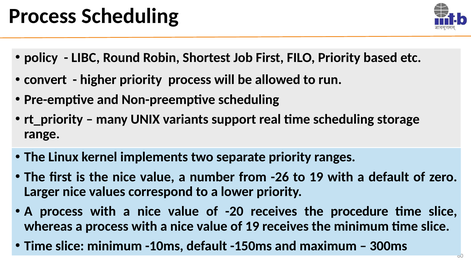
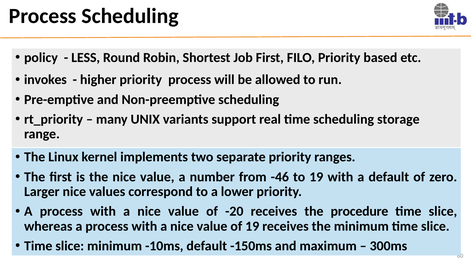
LIBC: LIBC -> LESS (86, 58)
convert: convert -> invokes (45, 80)
-26: -26 -> -46 (280, 177)
